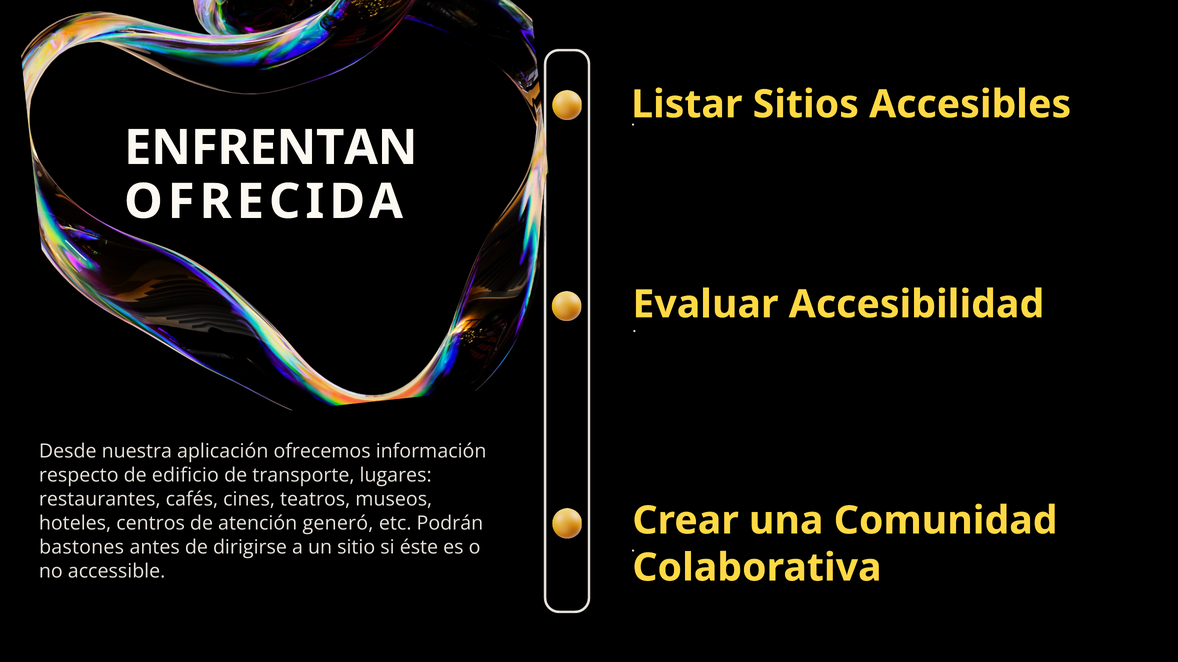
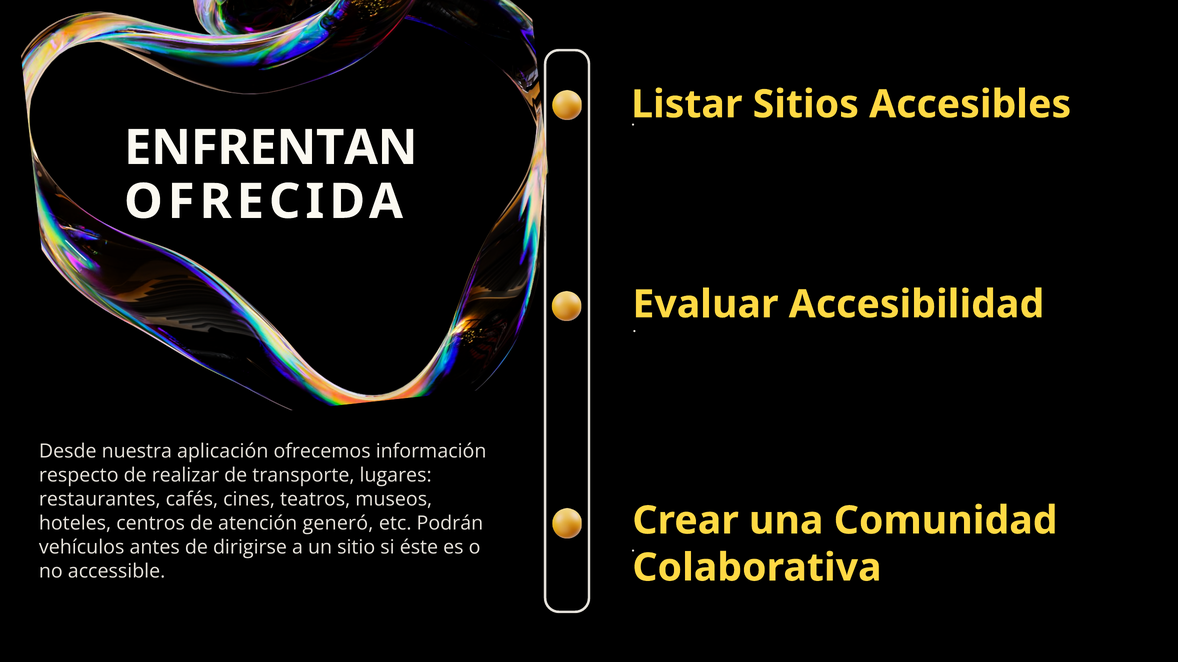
edificio: edificio -> realizar (185, 476)
bastones: bastones -> vehículos (82, 548)
